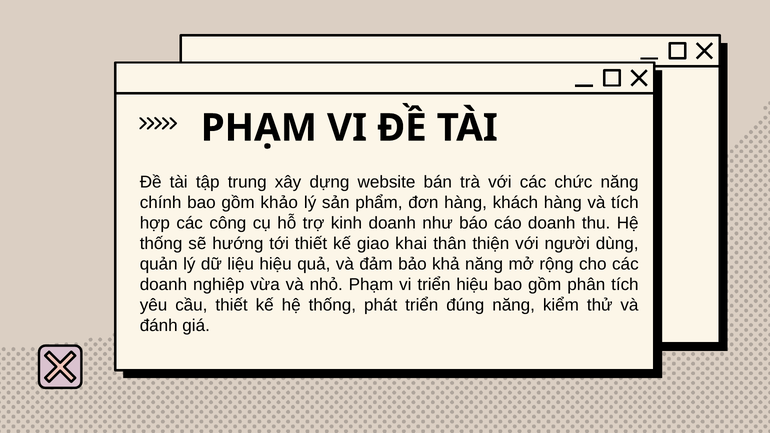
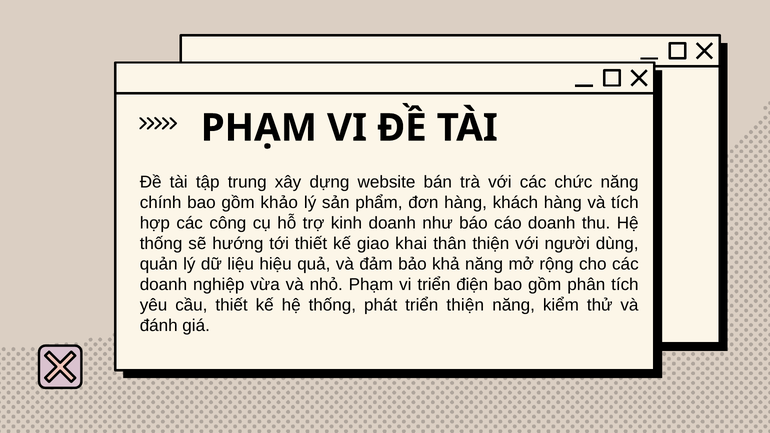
triển hiệu: hiệu -> điện (472, 285)
triển đúng: đúng -> thiện (465, 305)
